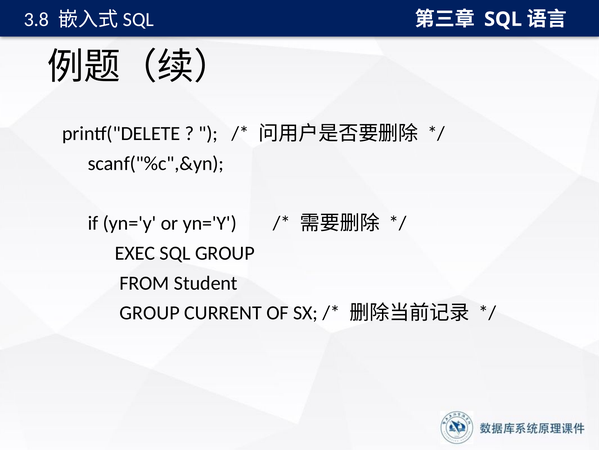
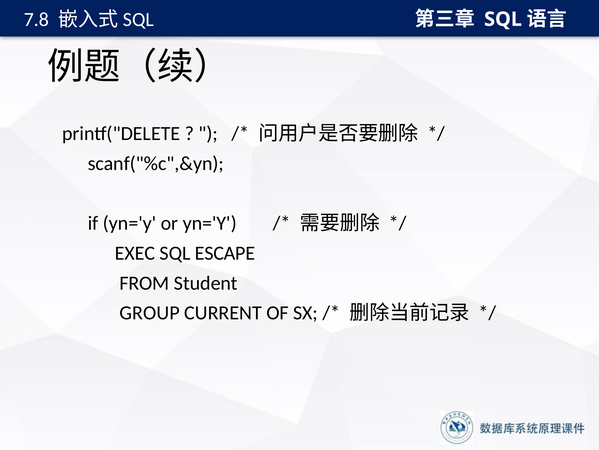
3.8: 3.8 -> 7.8 (36, 20)
SQL GROUP: GROUP -> ESCAPE (225, 253)
